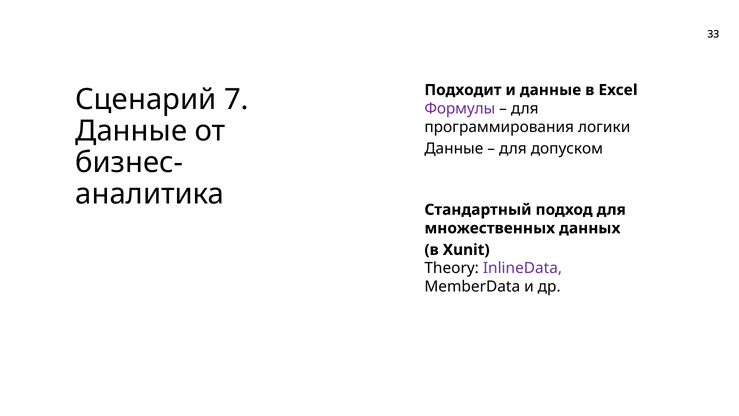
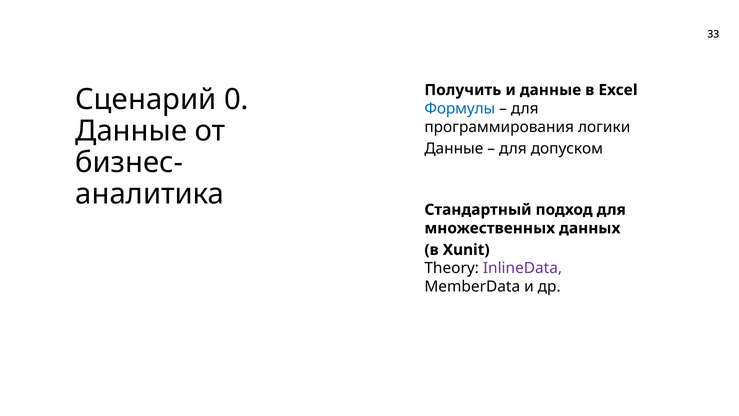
Подходит: Подходит -> Получить (463, 90)
7: 7 -> 0 (236, 99)
Формулы colour: purple -> blue (460, 108)
